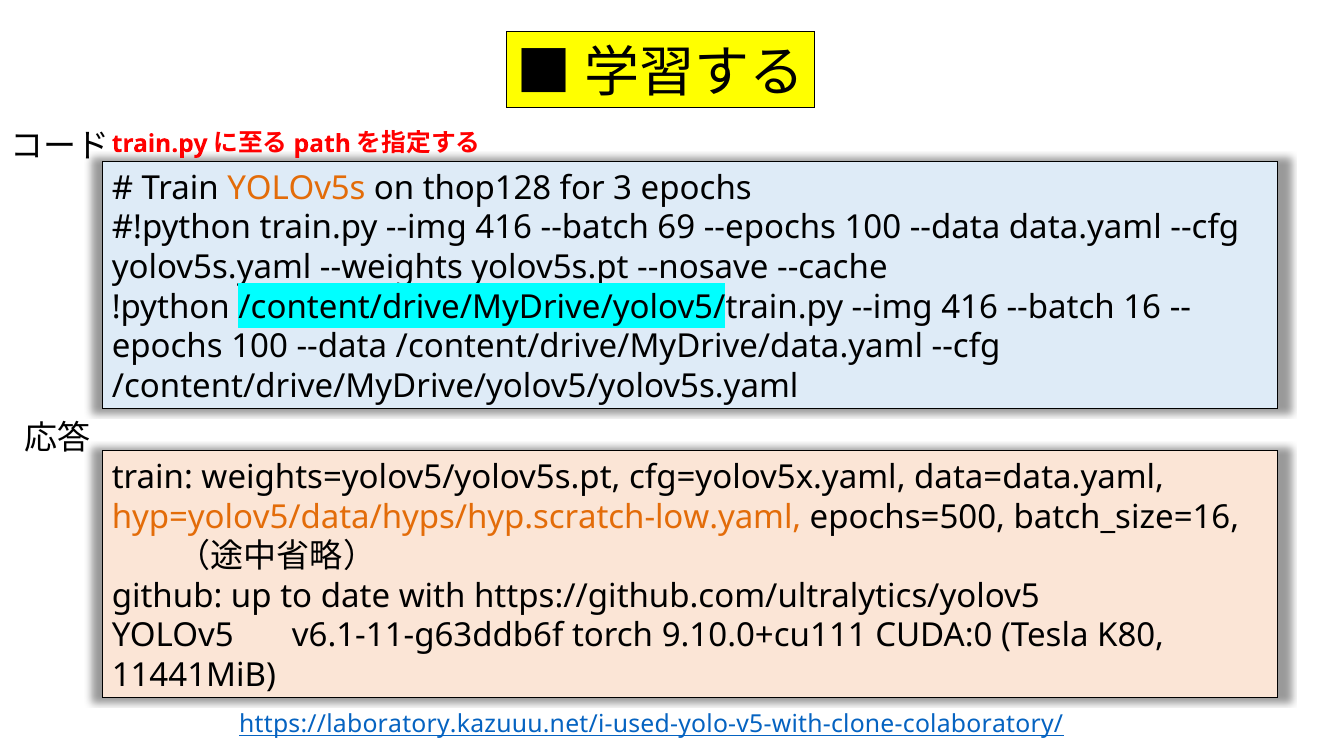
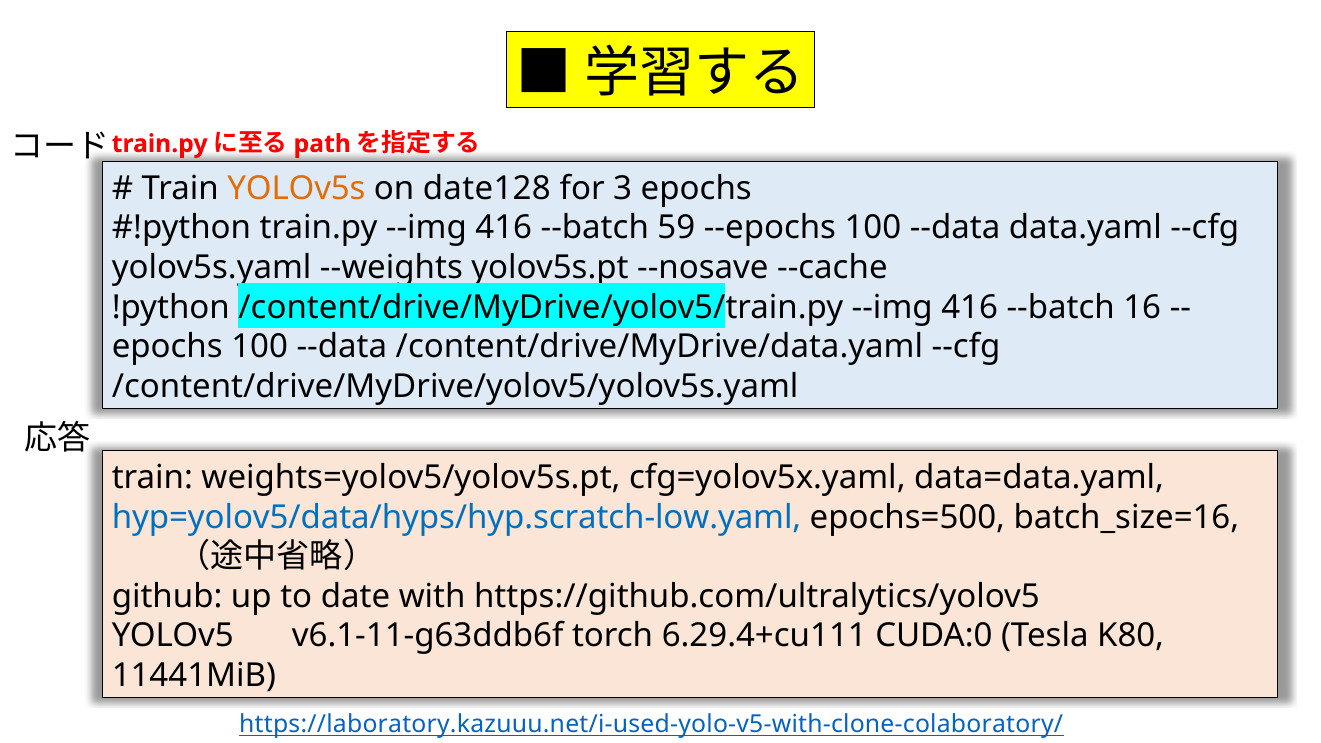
thop128: thop128 -> date128 (487, 188)
69: 69 -> 59 (676, 228)
hyp=yolov5/data/hyps/hyp.scratch-low.yaml colour: orange -> blue (457, 517)
9.10.0+cu111: 9.10.0+cu111 -> 6.29.4+cu111 (764, 636)
